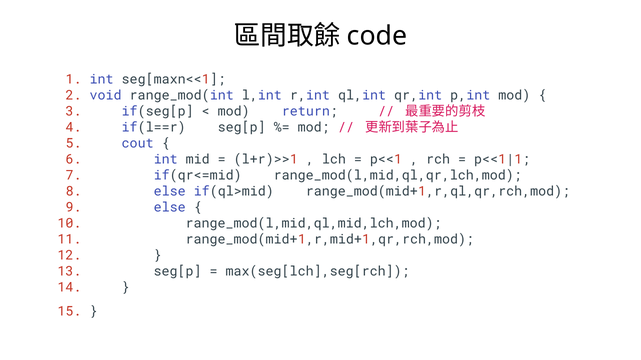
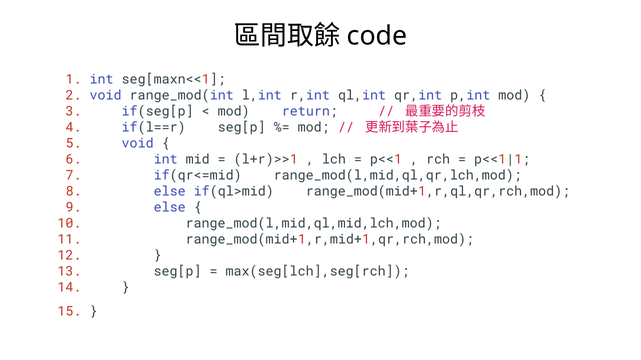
5 cout: cout -> void (138, 144)
